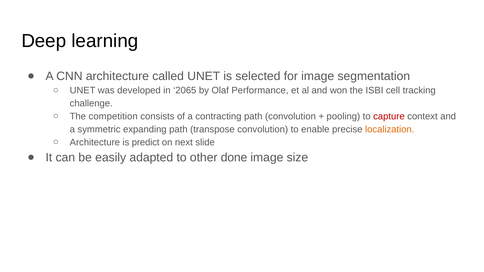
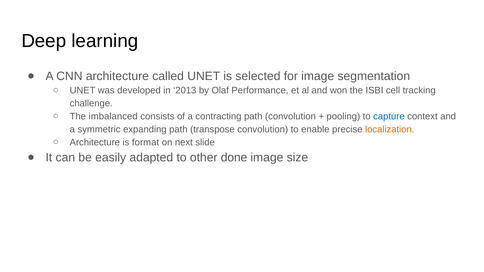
2065: 2065 -> 2013 (185, 91)
competition: competition -> imbalanced (113, 116)
capture colour: red -> blue (389, 116)
predict: predict -> format (146, 142)
